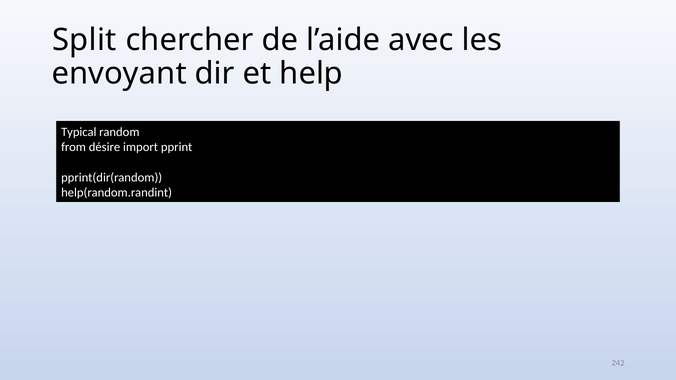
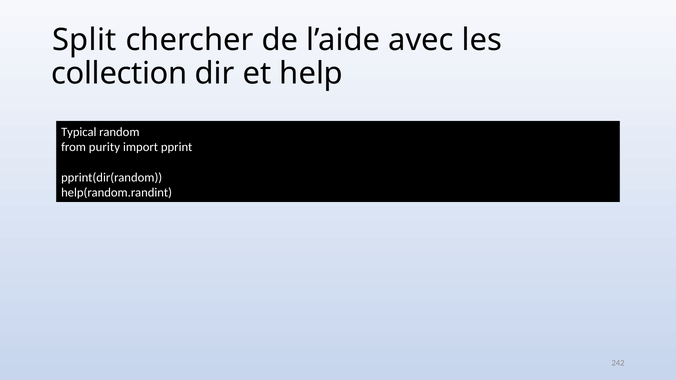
envoyant: envoyant -> collection (119, 74)
désire: désire -> purity (104, 147)
